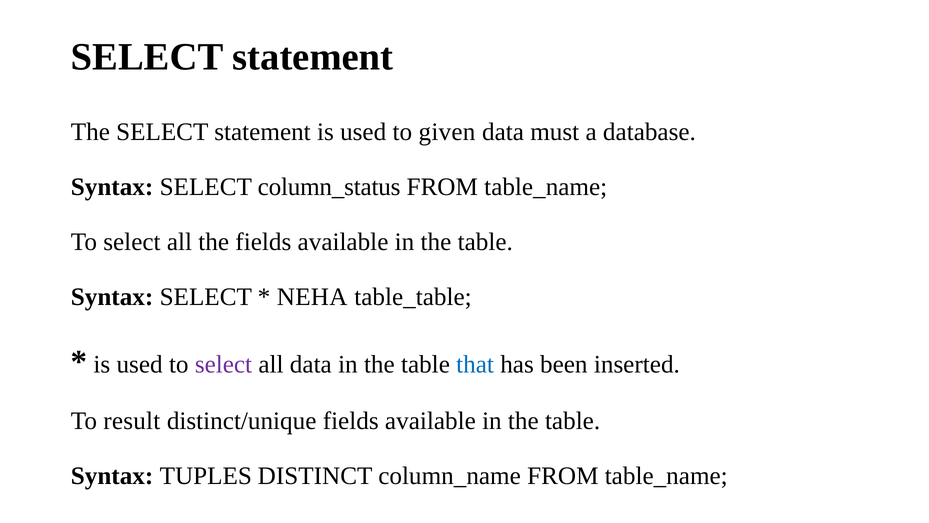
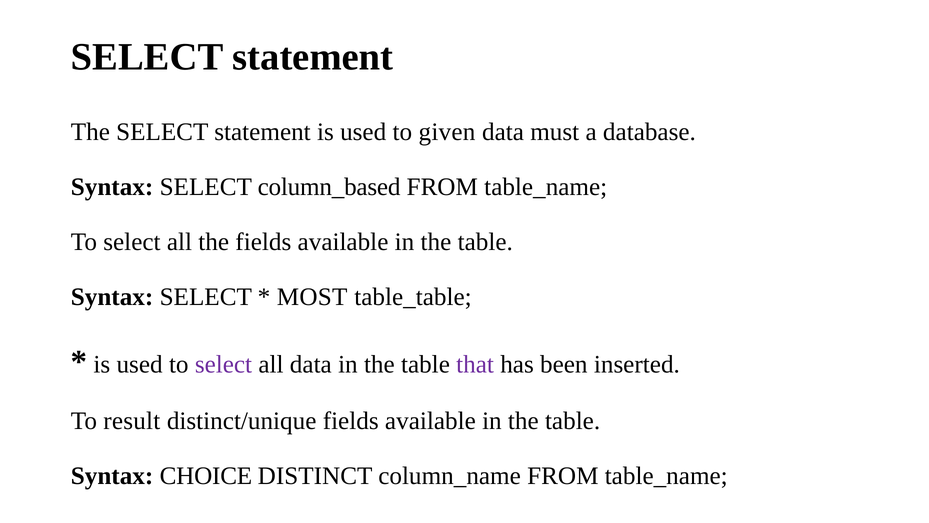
column_status: column_status -> column_based (329, 187)
NEHA: NEHA -> MOST (312, 297)
that colour: blue -> purple (475, 364)
TUPLES: TUPLES -> CHOICE (206, 475)
